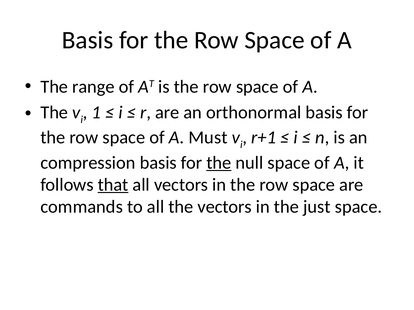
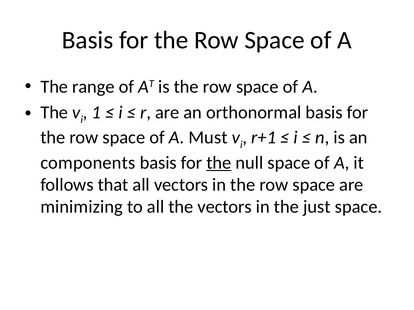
compression: compression -> components (88, 163)
that underline: present -> none (113, 185)
commands: commands -> minimizing (82, 207)
